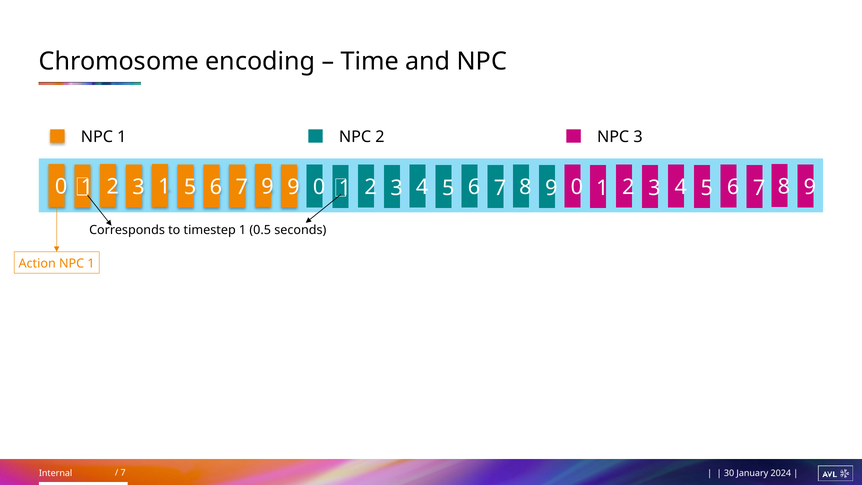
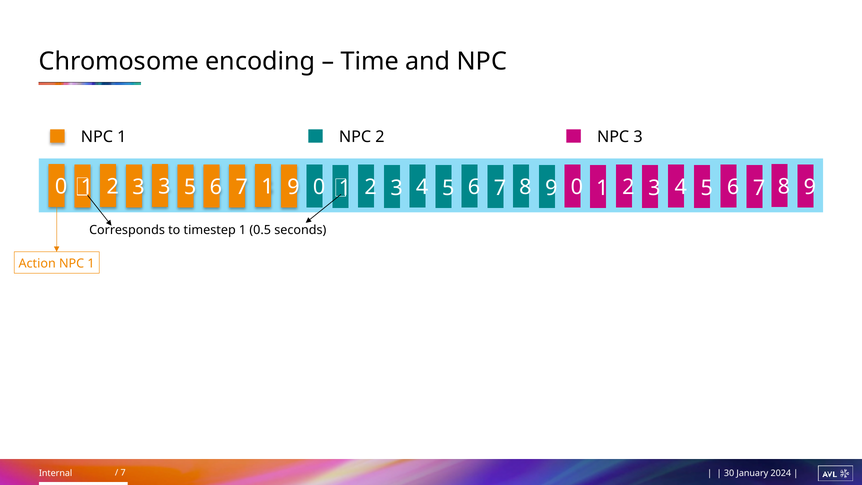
3 1: 1 -> 3 (164, 187)
7 9: 9 -> 1 (267, 187)
